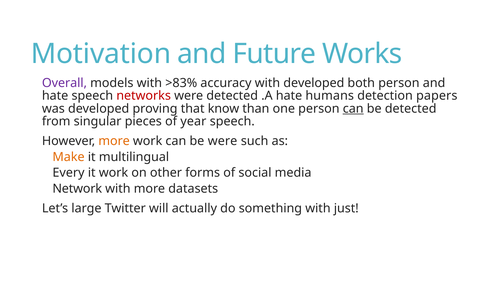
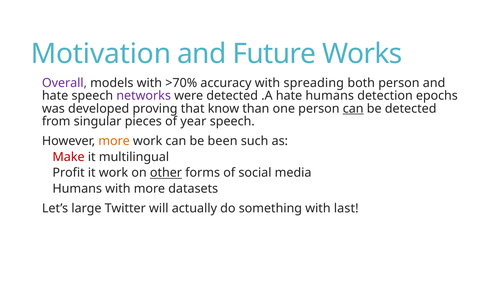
>83%: >83% -> >70% (181, 83)
with developed: developed -> spreading (314, 83)
networks colour: red -> purple (144, 96)
papers: papers -> epochs (437, 96)
be were: were -> been (223, 141)
Make colour: orange -> red (69, 157)
Every: Every -> Profit (69, 173)
other underline: none -> present (166, 173)
Network: Network -> Humans (77, 189)
just: just -> last (346, 208)
